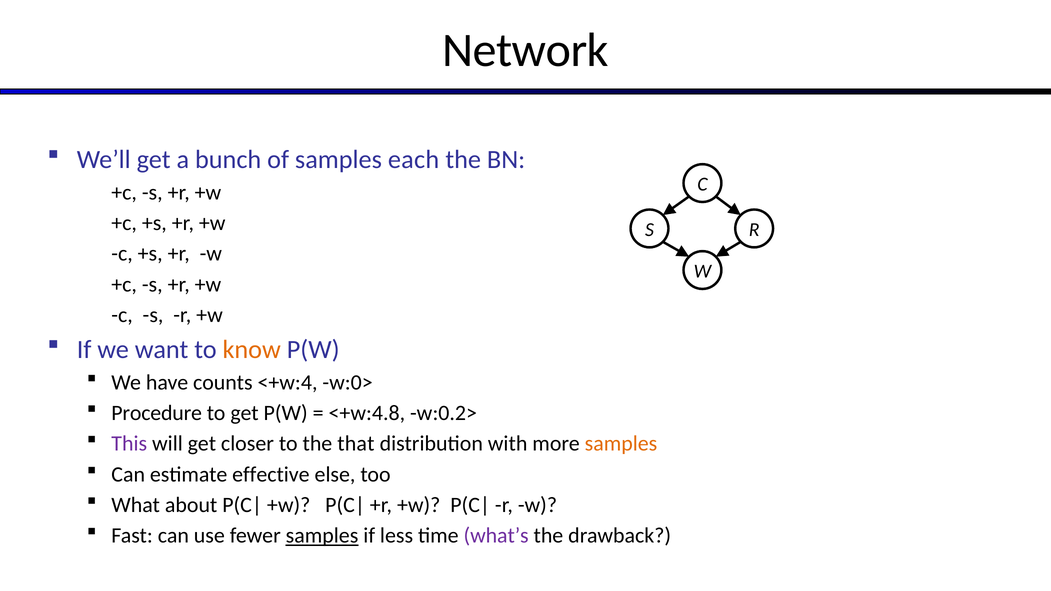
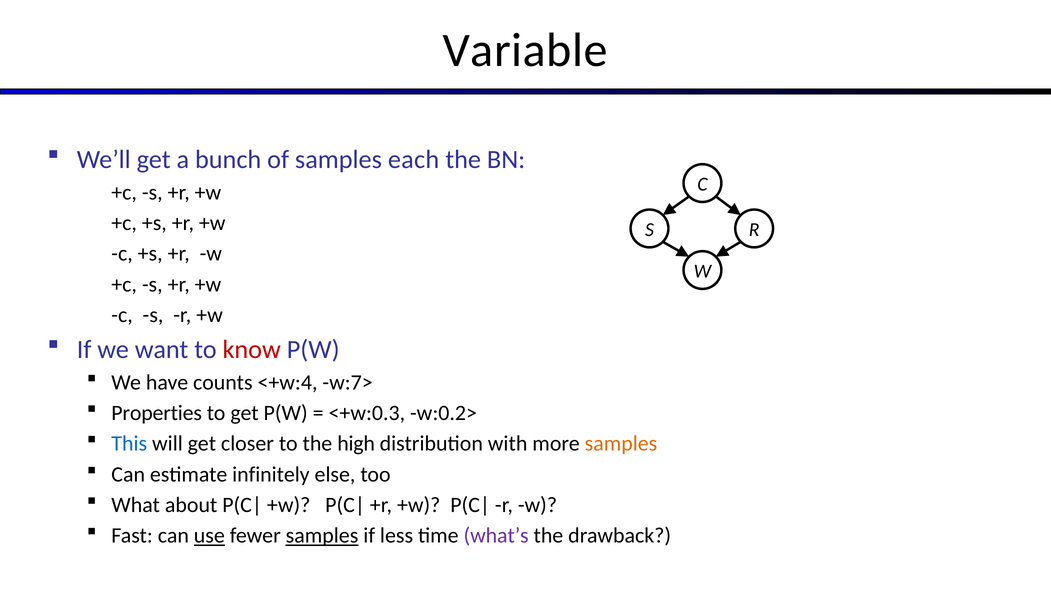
Network: Network -> Variable (525, 50)
know colour: orange -> red (252, 350)
w:0>: w:0> -> w:7> (348, 383)
Procedure: Procedure -> Properties (157, 413)
<+w:4.8: <+w:4.8 -> <+w:0.3 (367, 413)
This colour: purple -> blue (129, 444)
that: that -> high (356, 444)
effective: effective -> infinitely (271, 475)
use underline: none -> present (209, 536)
